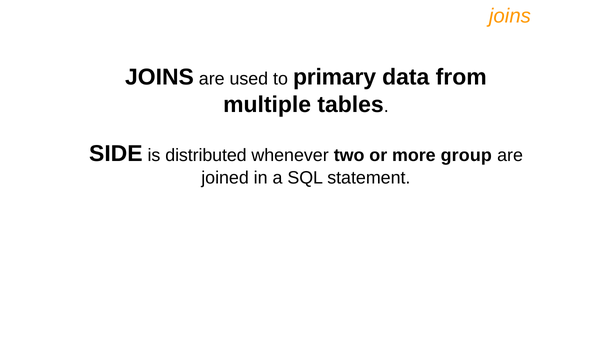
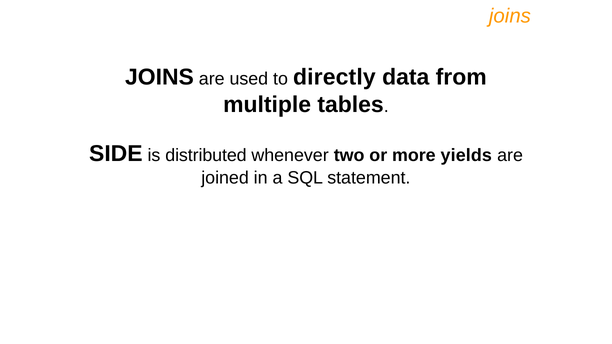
primary: primary -> directly (334, 77)
group: group -> yields (466, 156)
